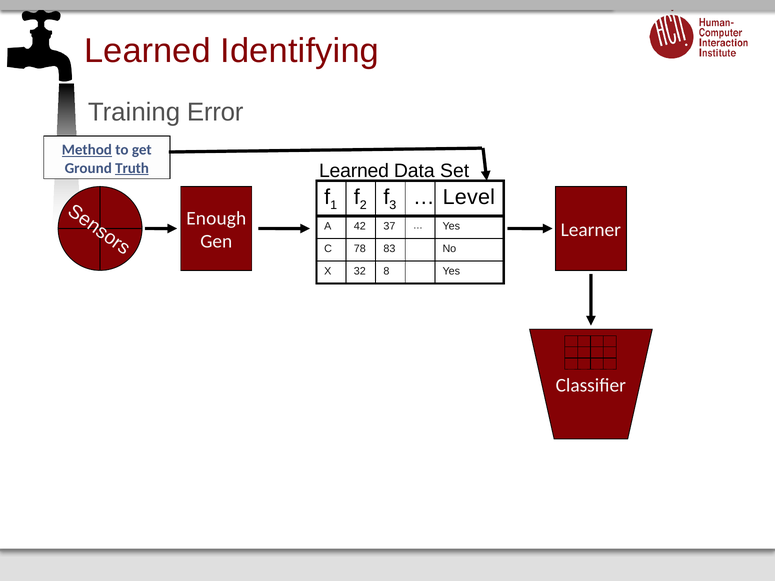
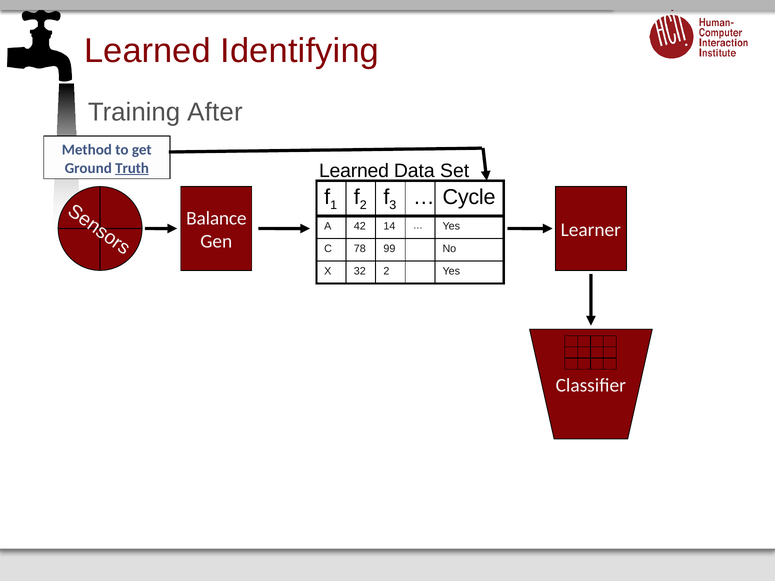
Error: Error -> After (215, 112)
Method underline: present -> none (87, 150)
Level: Level -> Cycle (469, 197)
Enough: Enough -> Balance (216, 218)
37: 37 -> 14 (389, 226)
83: 83 -> 99 (389, 249)
32 8: 8 -> 2 (386, 271)
